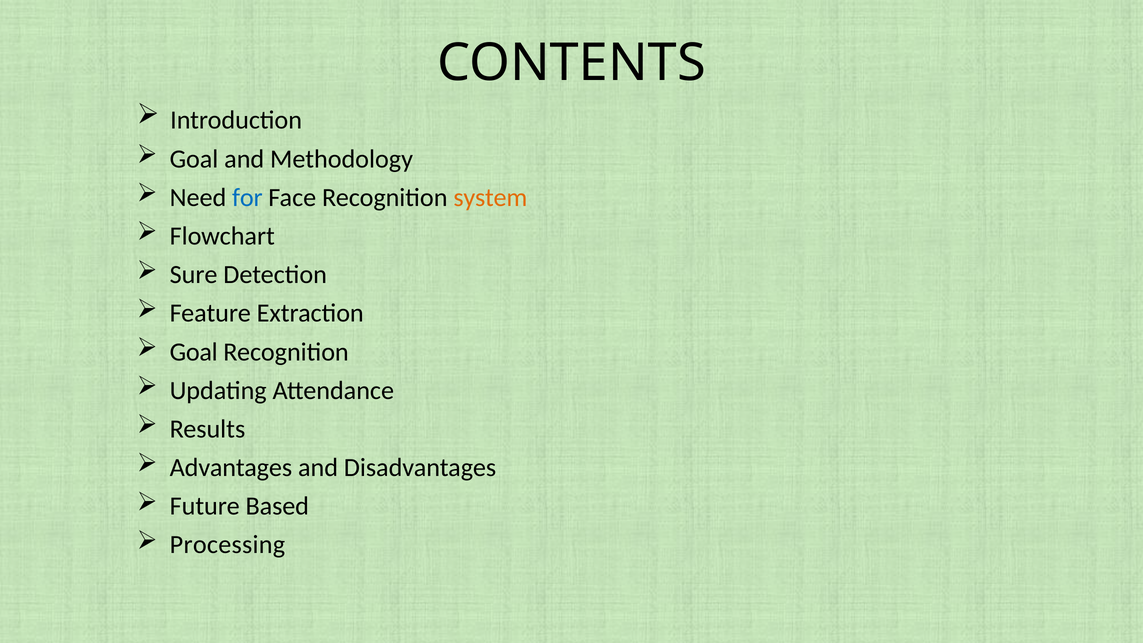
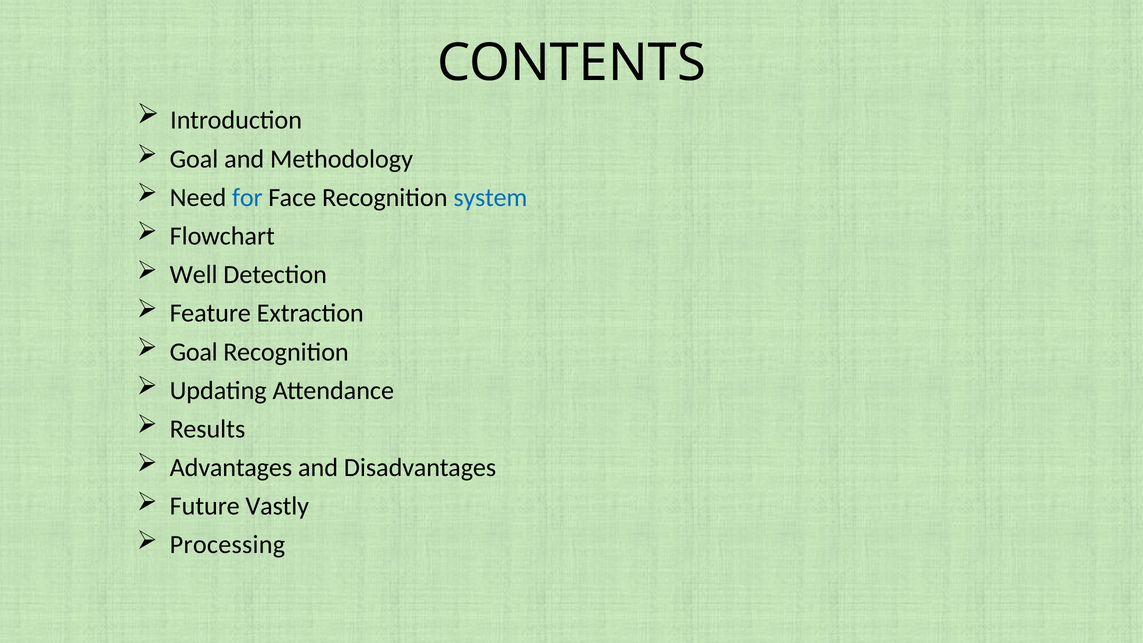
system colour: orange -> blue (490, 198)
Sure: Sure -> Well (194, 275)
Based: Based -> Vastly (277, 506)
